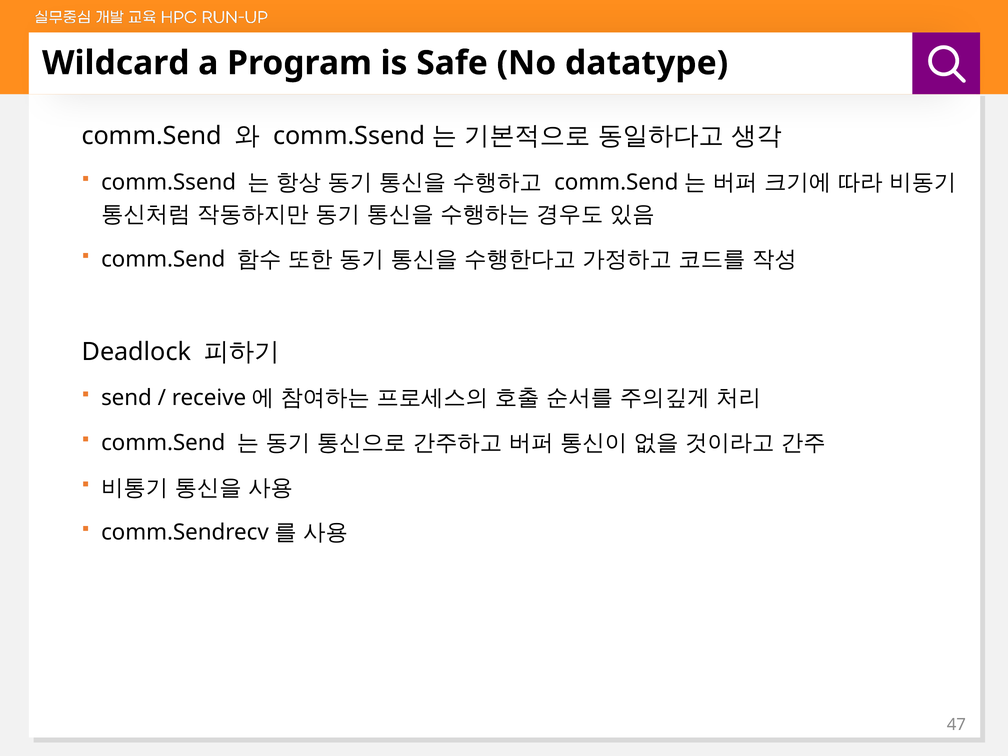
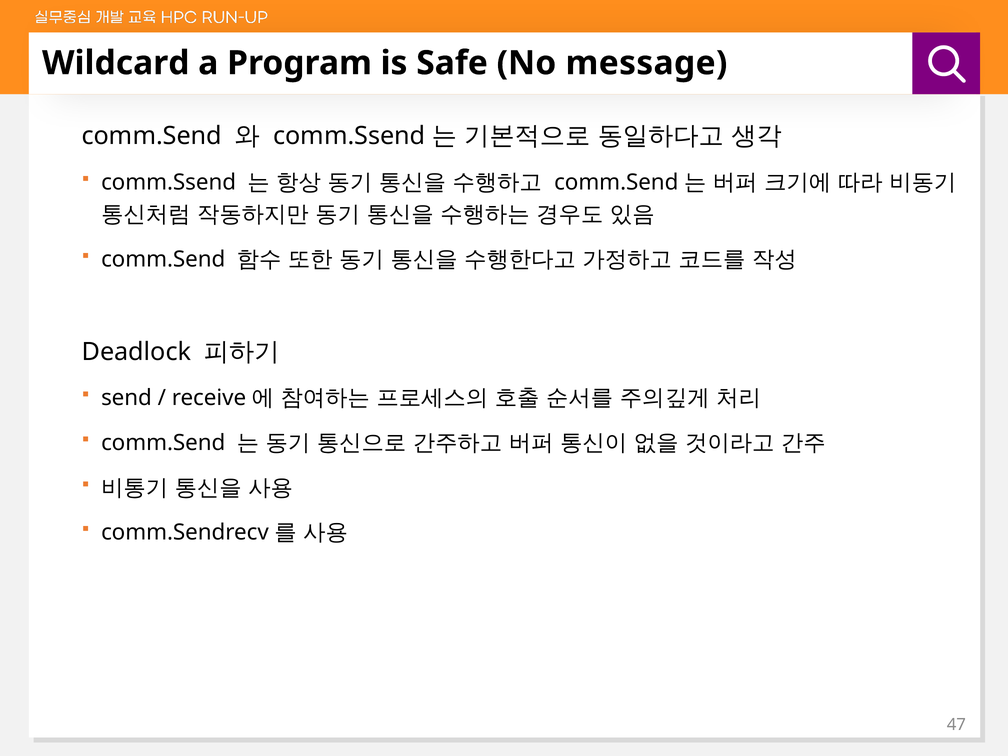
datatype: datatype -> message (646, 63)
